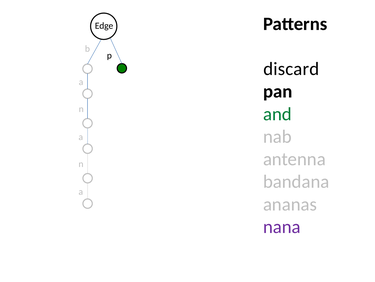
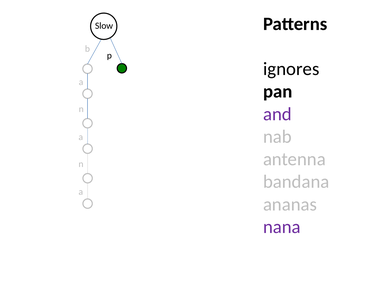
Edge: Edge -> Slow (104, 26)
discard: discard -> ignores (291, 69)
and colour: green -> purple (277, 114)
